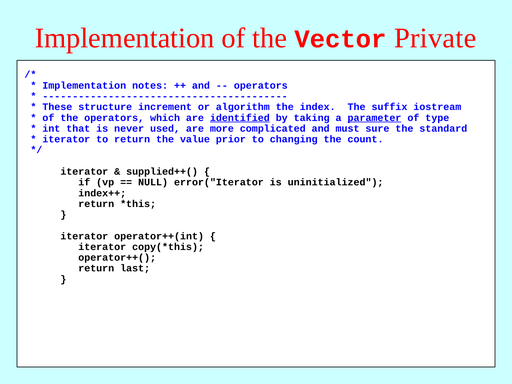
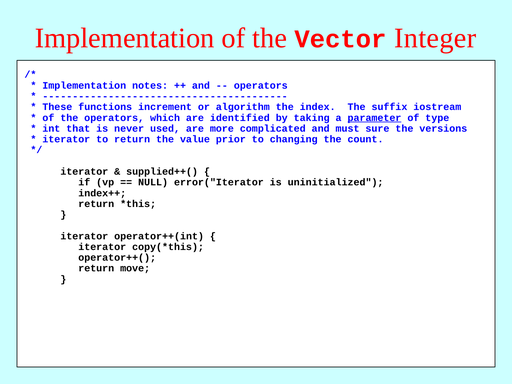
Private: Private -> Integer (435, 38)
structure: structure -> functions (105, 107)
identified underline: present -> none (240, 118)
standard: standard -> versions (443, 128)
last: last -> move (135, 268)
